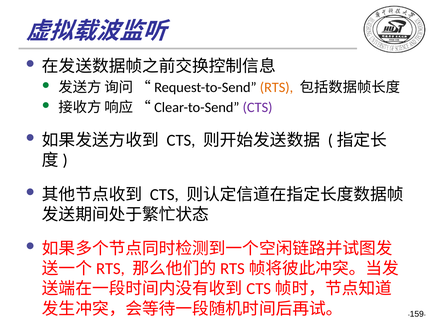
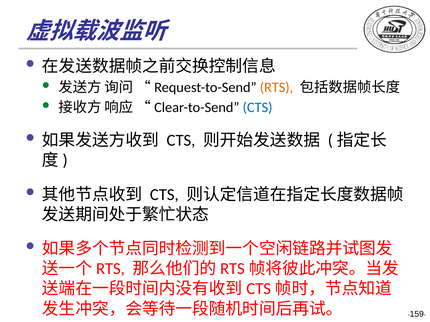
CTS colour: purple -> blue (258, 108)
